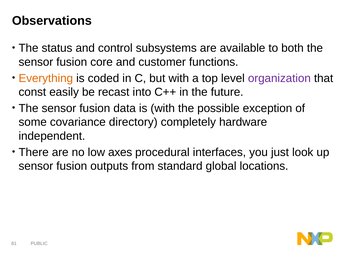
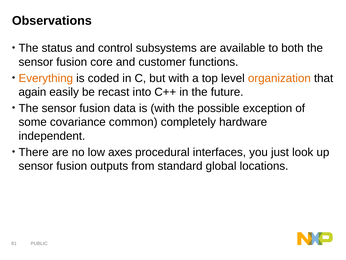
organization colour: purple -> orange (279, 78)
const: const -> again (32, 92)
directory: directory -> common (133, 122)
